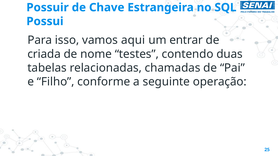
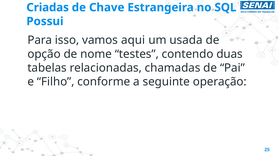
Possuir: Possuir -> Criadas (48, 7)
entrar: entrar -> usada (186, 40)
criada: criada -> opção (44, 54)
